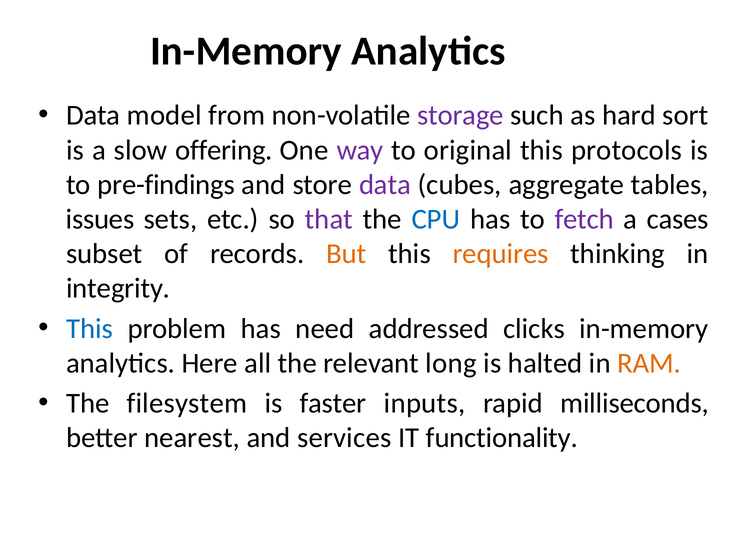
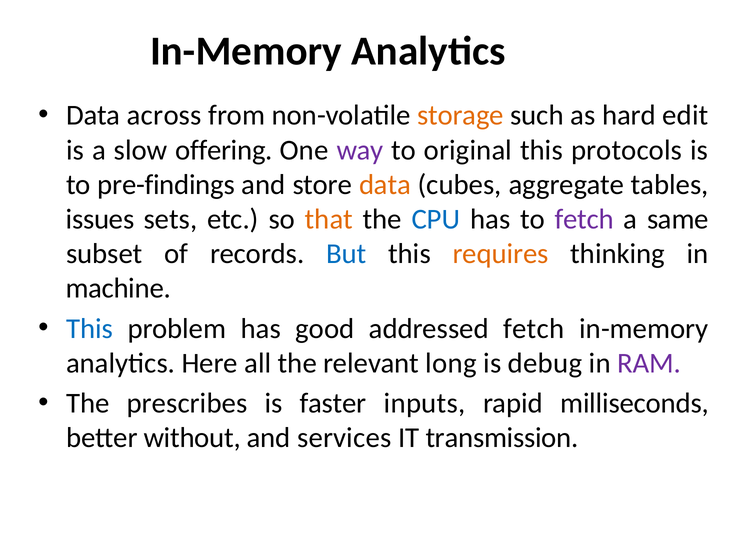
model: model -> across (164, 116)
storage colour: purple -> orange (460, 116)
sort: sort -> edit (685, 116)
data colour: purple -> orange (385, 185)
that colour: purple -> orange (329, 219)
cases: cases -> same (678, 219)
But colour: orange -> blue (346, 254)
integrity: integrity -> machine (118, 289)
need: need -> good (325, 329)
addressed clicks: clicks -> fetch (534, 329)
halted: halted -> debug (545, 364)
RAM colour: orange -> purple (649, 364)
filesystem: filesystem -> prescribes (187, 404)
nearest: nearest -> without (192, 439)
functionality: functionality -> transmission (502, 439)
